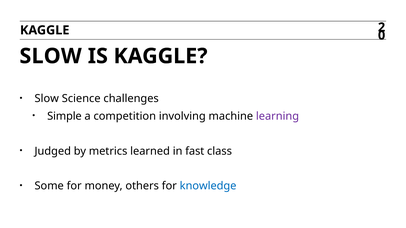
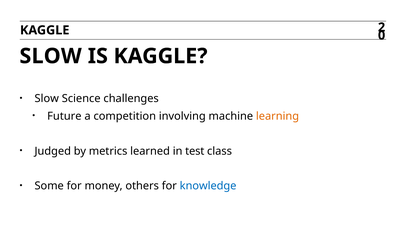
Simple: Simple -> Future (64, 116)
learning colour: purple -> orange (278, 116)
fast: fast -> test (195, 151)
